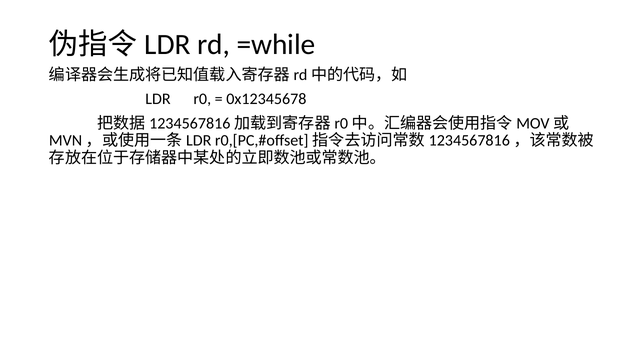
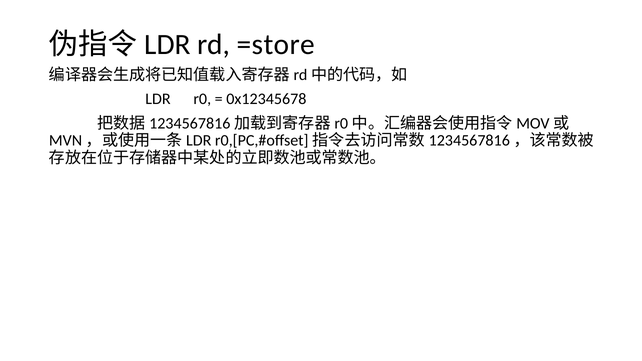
=while: =while -> =store (276, 44)
